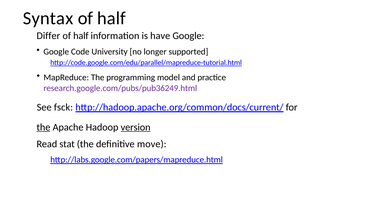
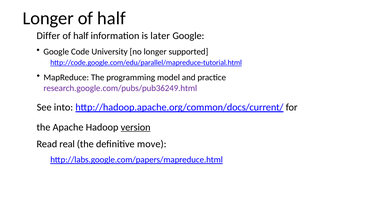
Syntax: Syntax -> Longer (48, 18)
have: have -> later (160, 36)
fsck: fsck -> into (63, 107)
the underline: present -> none (43, 127)
stat: stat -> real (67, 144)
